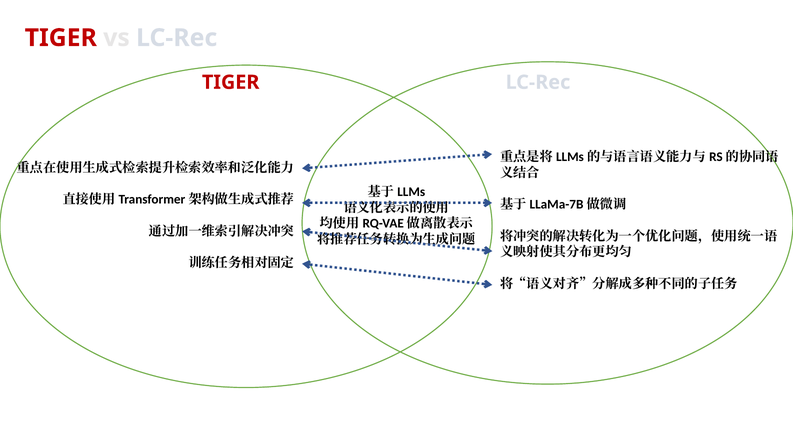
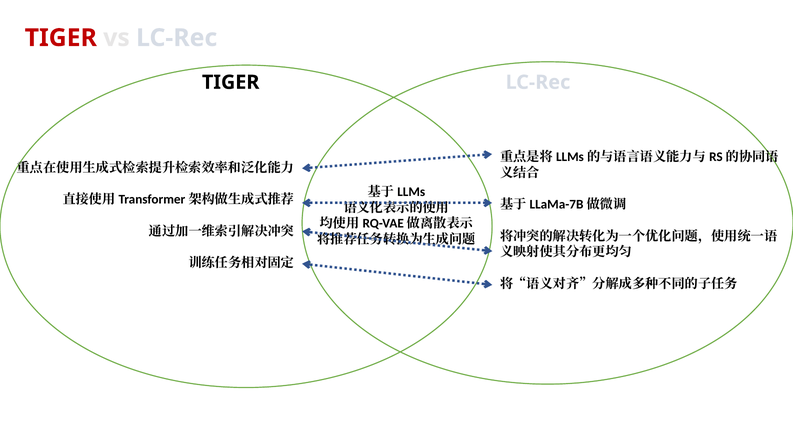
TIGER colour: red -> black (231, 82)
